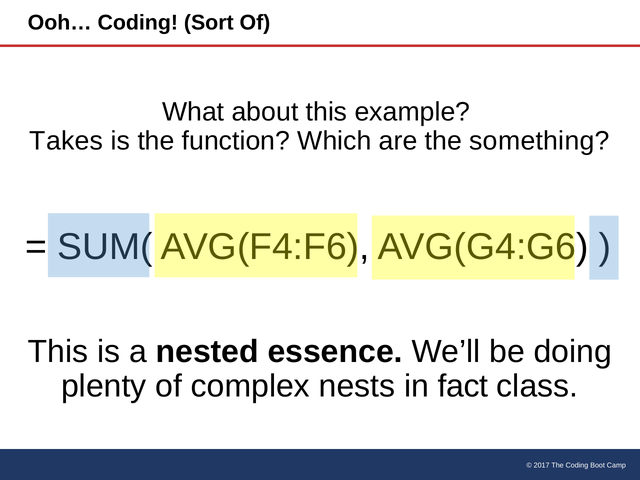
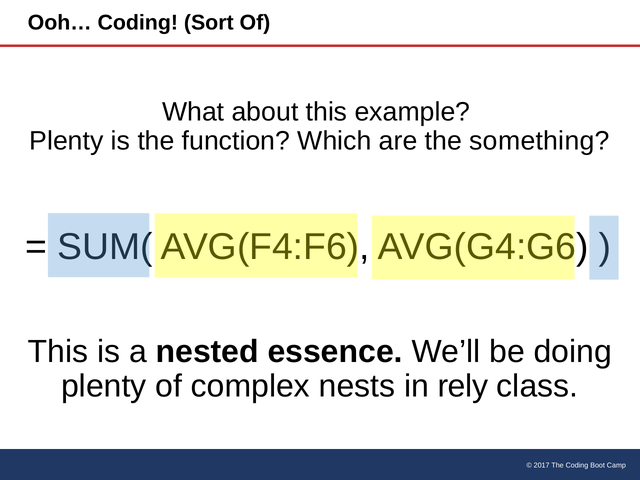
Takes: Takes -> Plenty (66, 141)
fact: fact -> rely (463, 386)
